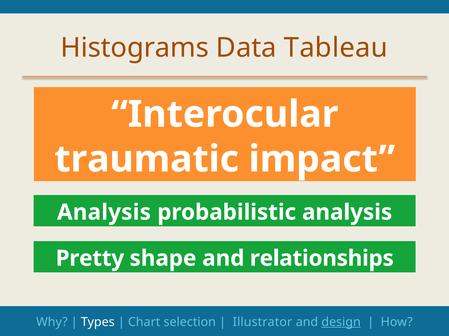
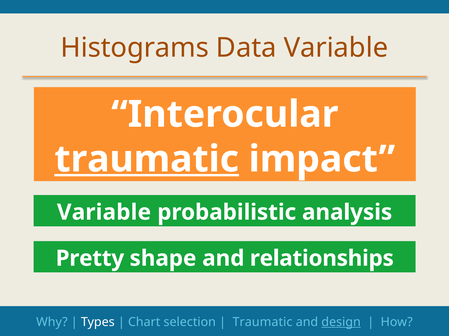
Data Tableau: Tableau -> Variable (336, 48)
traumatic underline: none -> present (147, 160)
Analysis: Analysis -> Variable (104, 213)
Illustrator: Illustrator -> Traumatic (262, 323)
